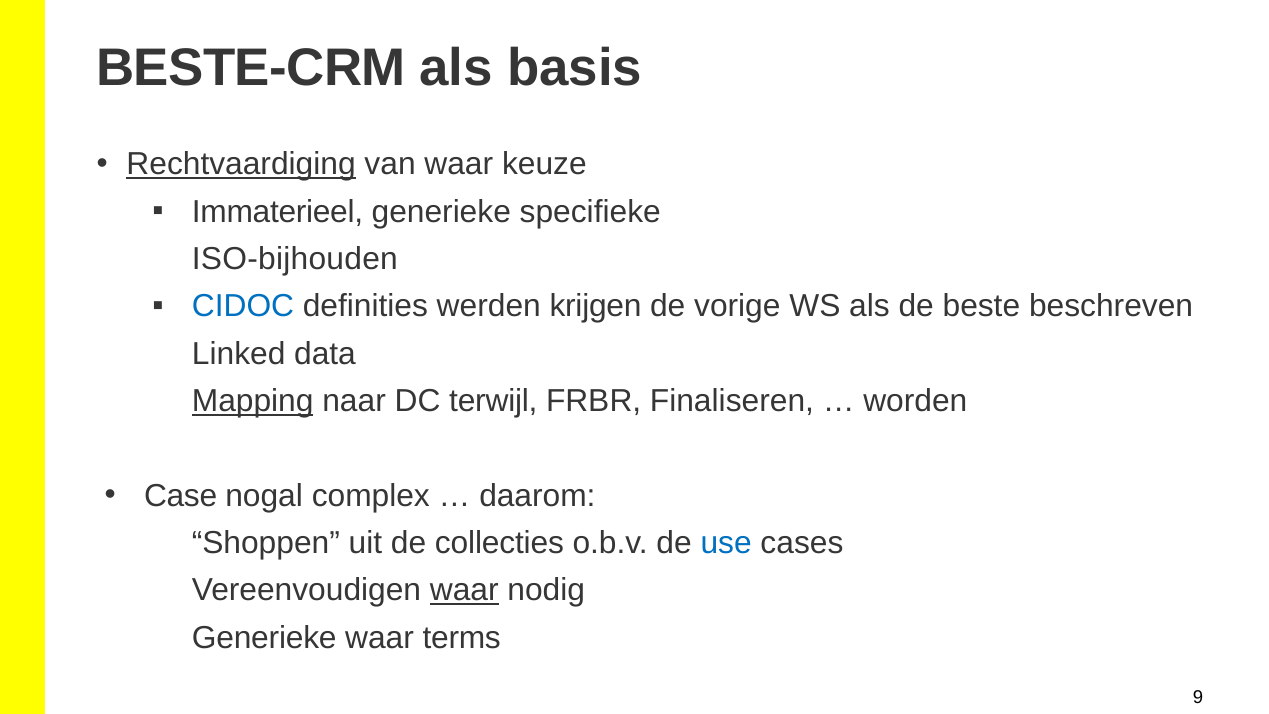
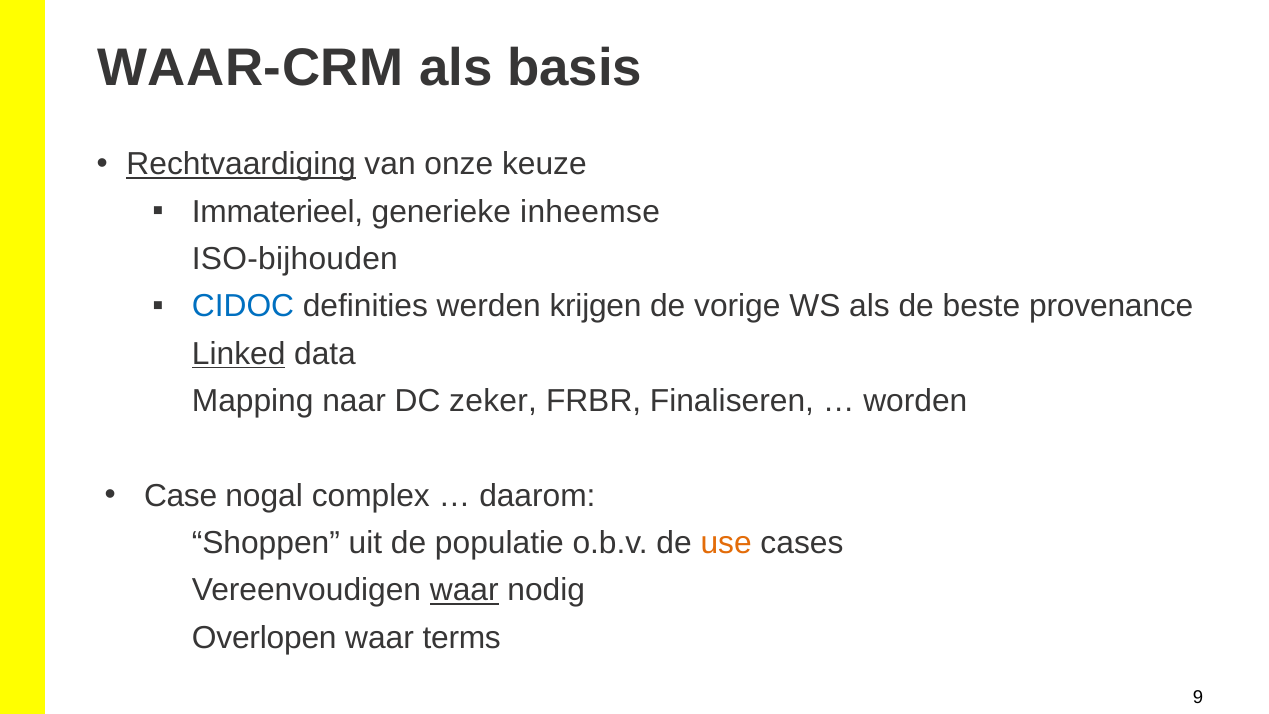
BESTE-CRM: BESTE-CRM -> WAAR-CRM (250, 68)
van waar: waar -> onze (459, 164)
specifieke: specifieke -> inheemse (590, 212)
beschreven: beschreven -> provenance (1111, 306)
Linked underline: none -> present (239, 354)
Mapping underline: present -> none (253, 401)
terwijl: terwijl -> zeker (493, 401)
collecties: collecties -> populatie (499, 543)
use colour: blue -> orange (726, 543)
Generieke: Generieke -> Overlopen (264, 638)
